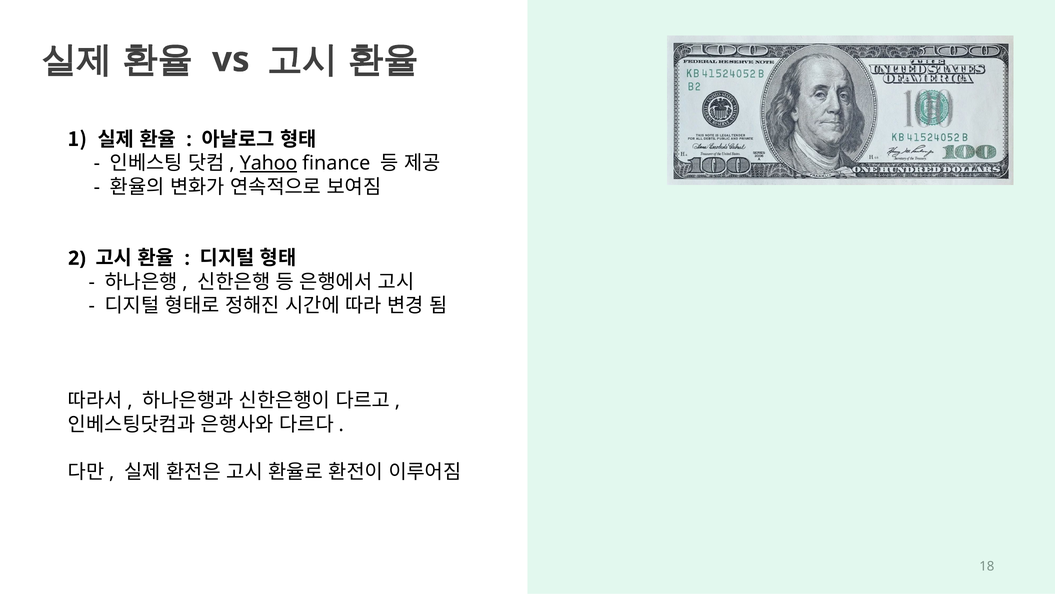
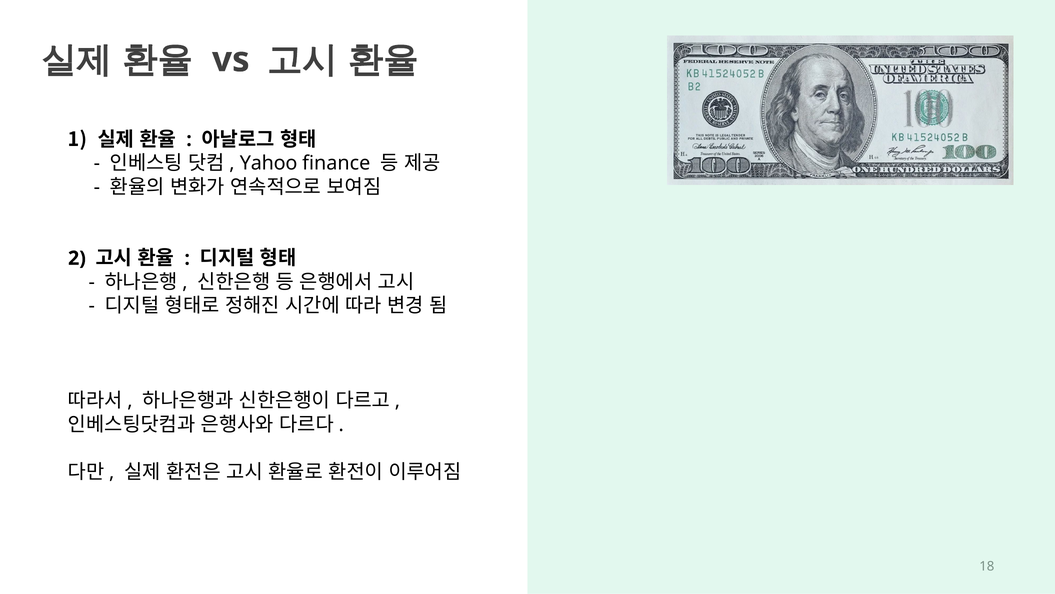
Yahoo underline: present -> none (269, 163)
